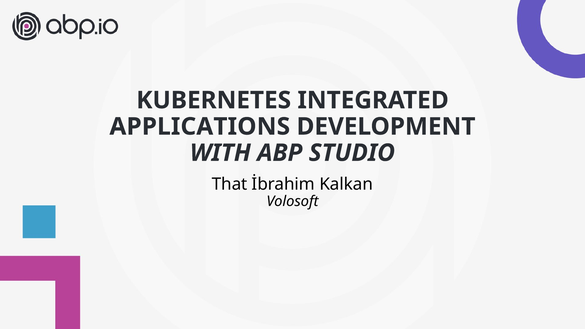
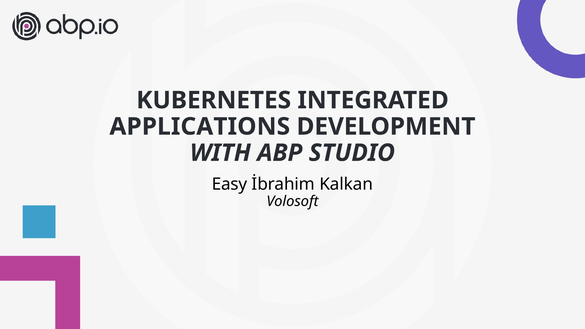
That: That -> Easy (230, 184)
